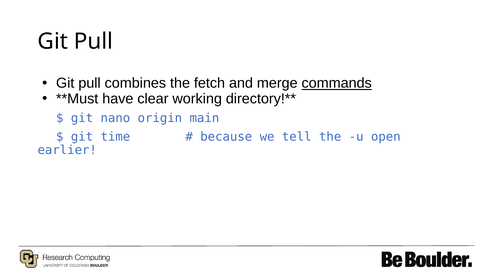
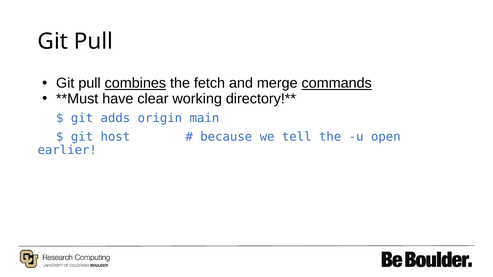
combines underline: none -> present (135, 83)
nano: nano -> adds (115, 118)
time: time -> host (115, 137)
